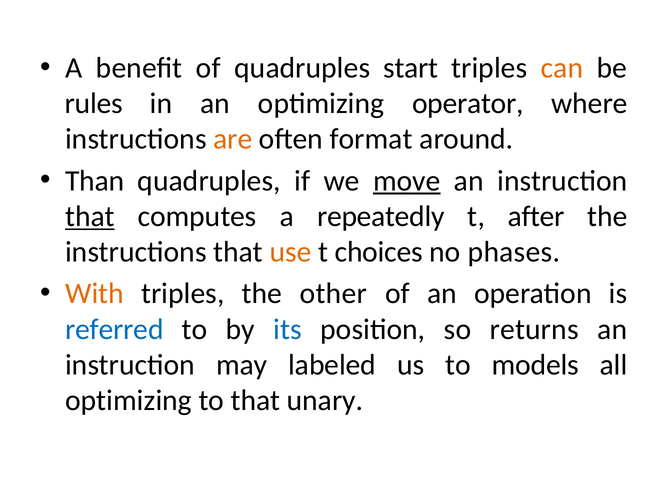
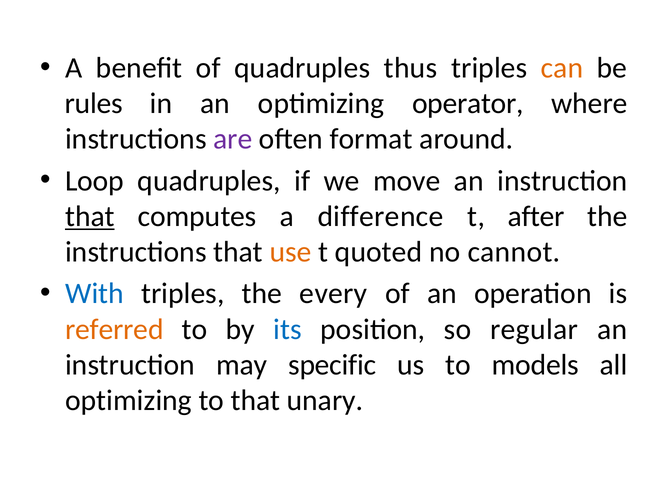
start: start -> thus (411, 68)
are colour: orange -> purple (233, 139)
Than: Than -> Loop (95, 181)
move underline: present -> none (407, 181)
repeatedly: repeatedly -> difference (381, 216)
choices: choices -> quoted (379, 252)
phases: phases -> cannot (514, 252)
With colour: orange -> blue (95, 294)
other: other -> every (333, 294)
referred colour: blue -> orange (114, 329)
returns: returns -> regular (534, 329)
labeled: labeled -> specific (332, 365)
